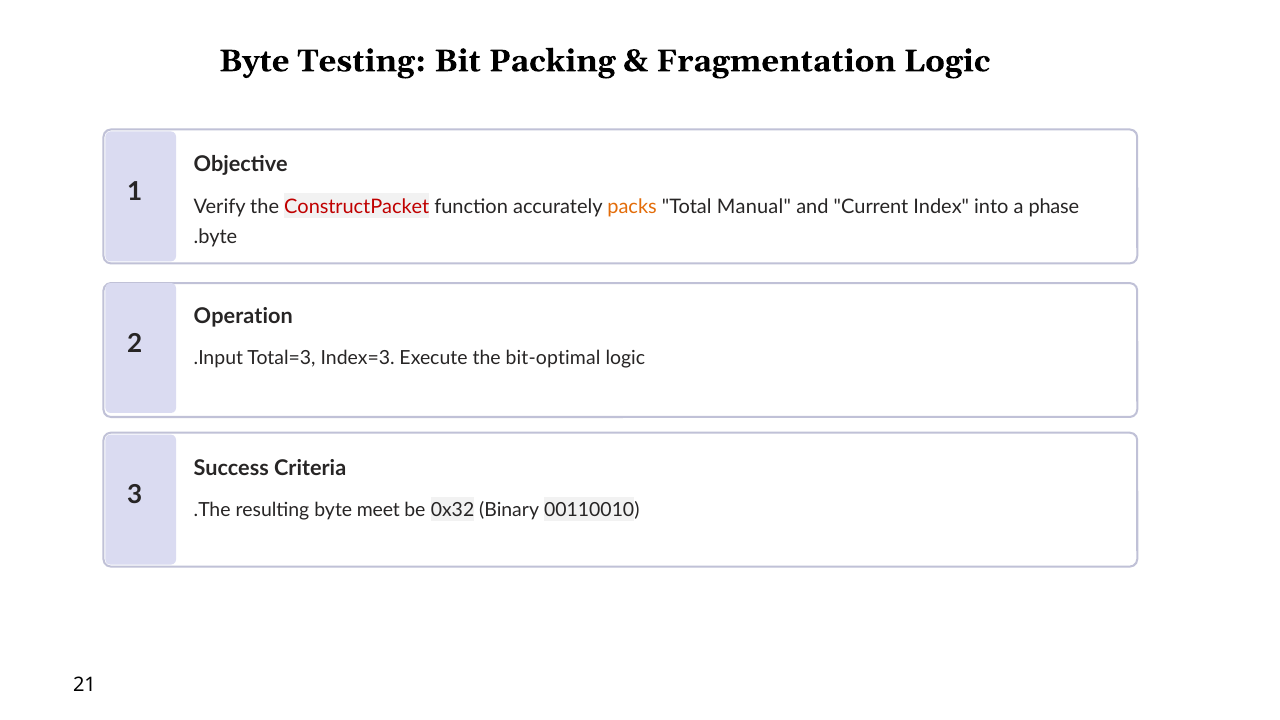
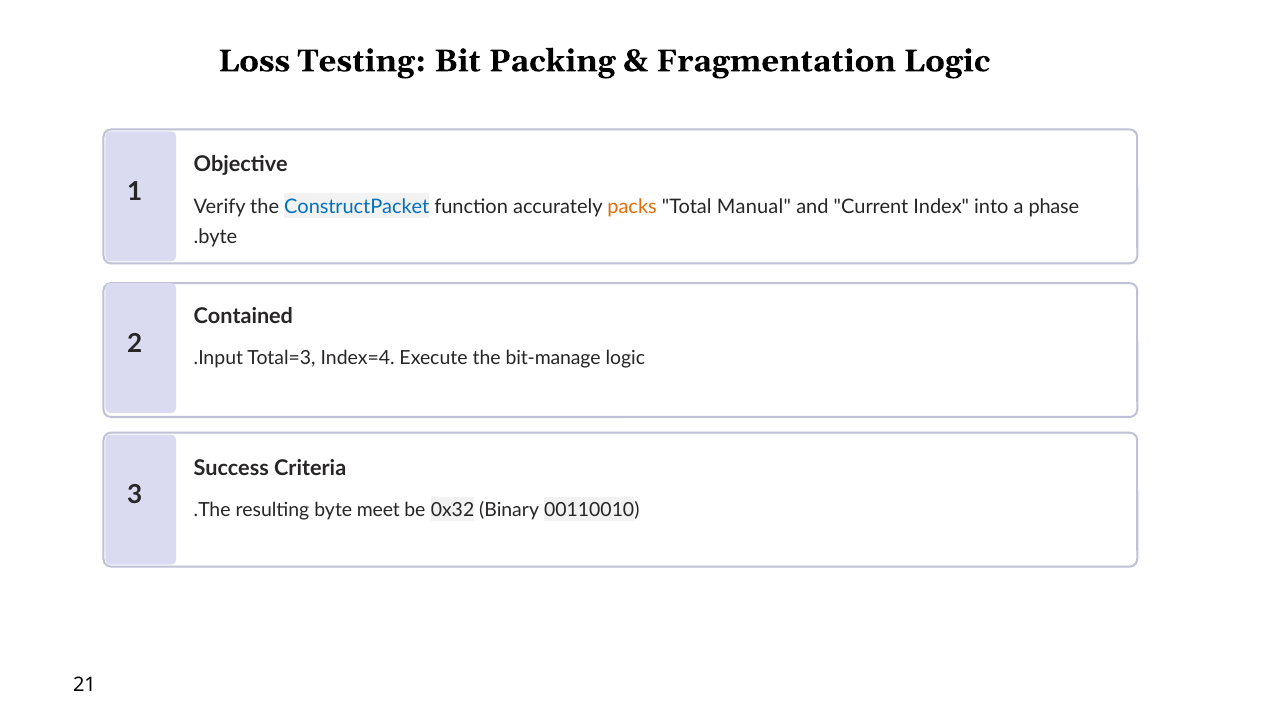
Byte: Byte -> Loss (254, 61)
ConstructPacket colour: red -> blue (357, 207)
Operation: Operation -> Contained (243, 316)
Index=3: Index=3 -> Index=4 (358, 359)
bit-optimal: bit-optimal -> bit-manage (553, 359)
